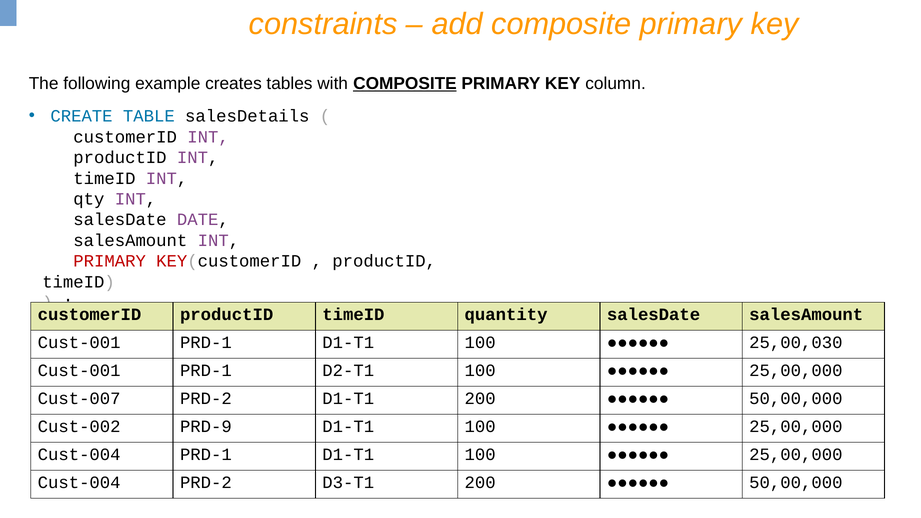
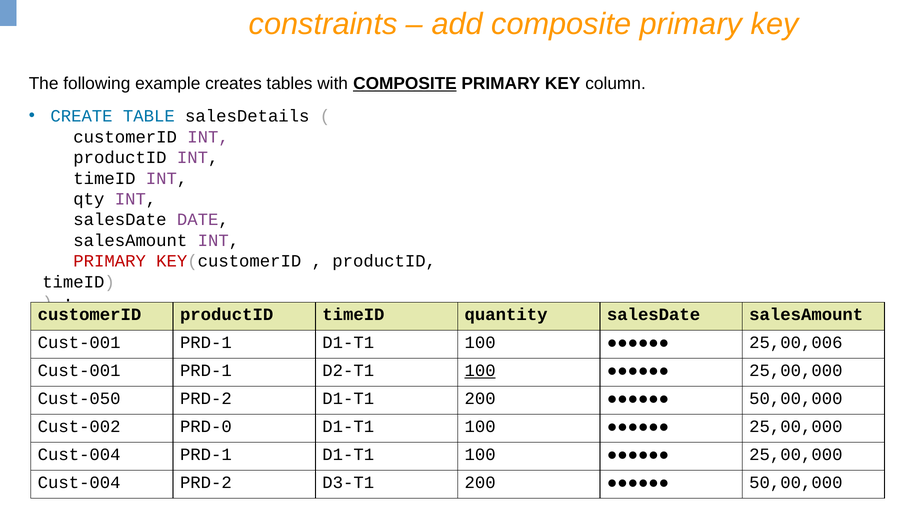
25,00,030: 25,00,030 -> 25,00,006 (796, 342)
100 underline: none -> present (480, 370)
Cust-007: Cust-007 -> Cust-050 (79, 398)
PRD-9: PRD-9 -> PRD-0 (206, 426)
